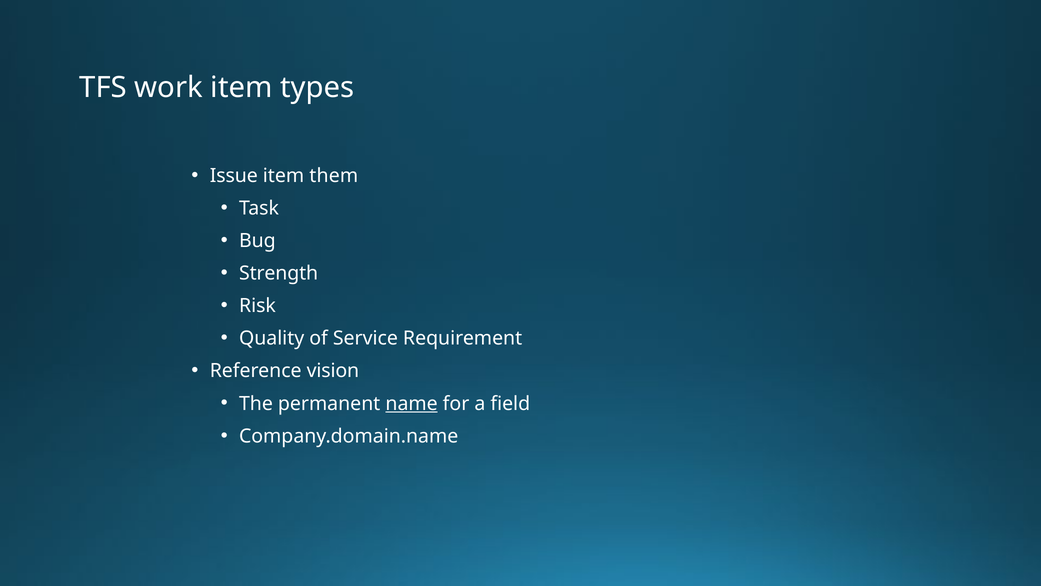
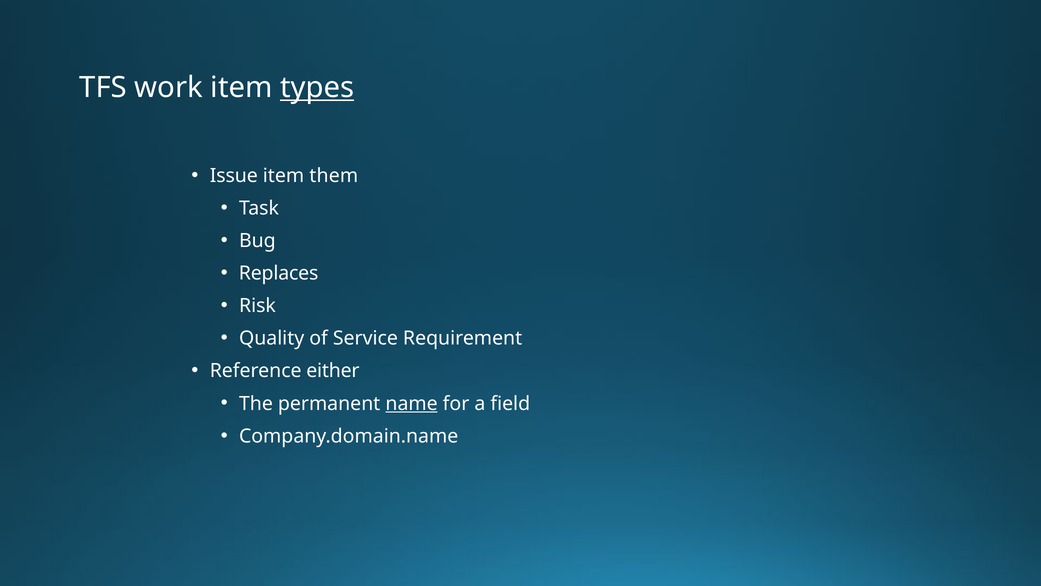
types underline: none -> present (317, 88)
Strength: Strength -> Replaces (279, 273)
vision: vision -> either (333, 371)
